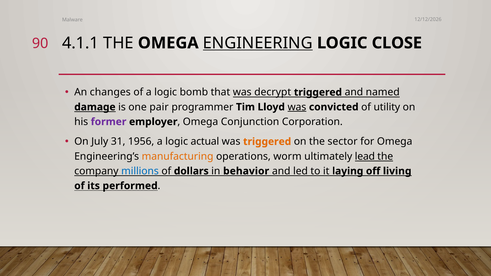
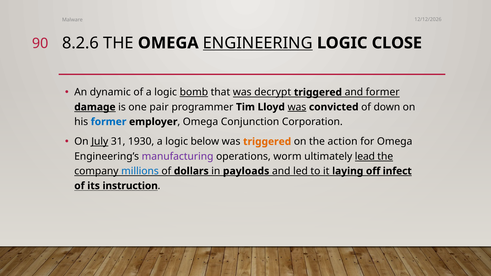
4.1.1: 4.1.1 -> 8.2.6 (81, 43)
changes: changes -> dynamic (110, 92)
bomb underline: none -> present (194, 92)
and named: named -> former (383, 92)
utility: utility -> down (387, 107)
former colour: purple -> blue (109, 122)
July underline: none -> present (100, 142)
1956: 1956 -> 1930 (141, 142)
actual: actual -> below (205, 142)
sector: sector -> action (343, 142)
manufacturing colour: orange -> purple (178, 156)
behavior: behavior -> payloads (246, 171)
living: living -> infect (397, 171)
performed: performed -> instruction (130, 186)
